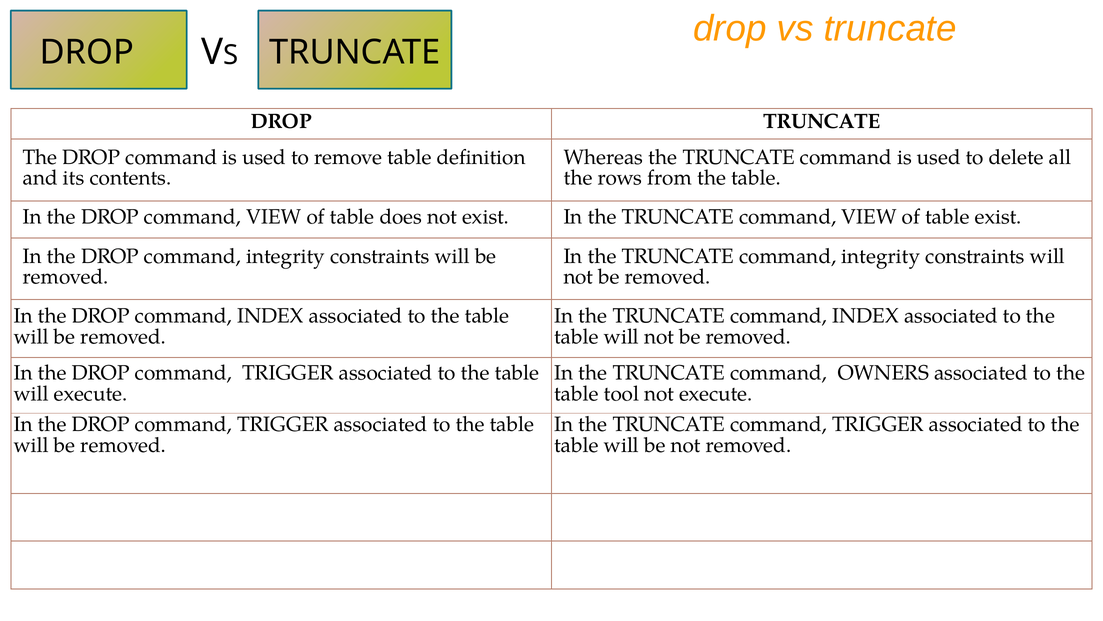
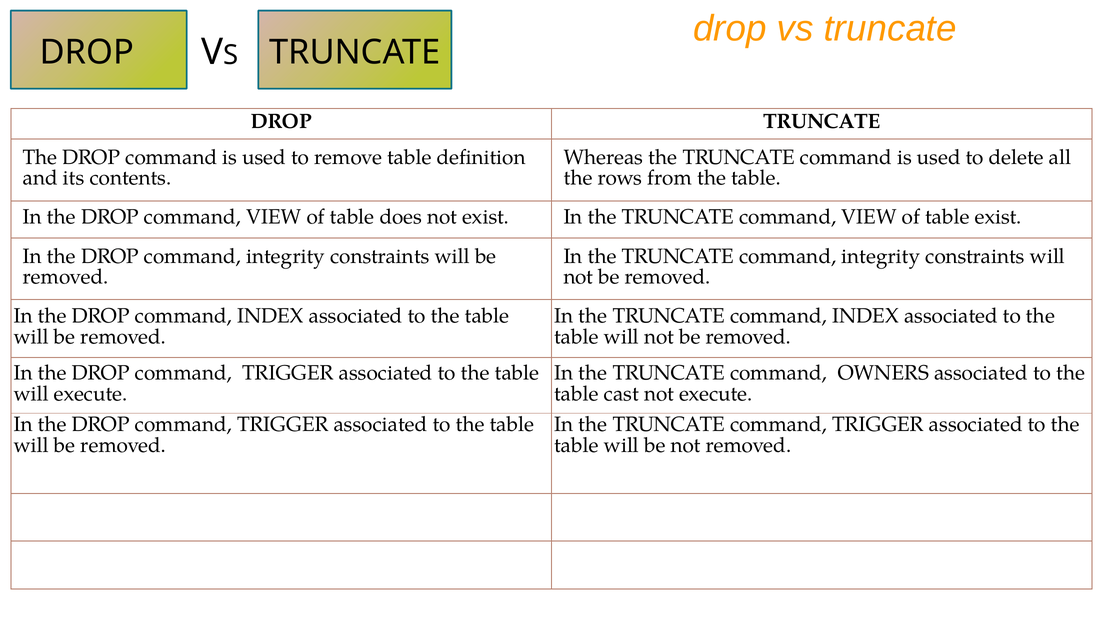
tool: tool -> cast (621, 393)
